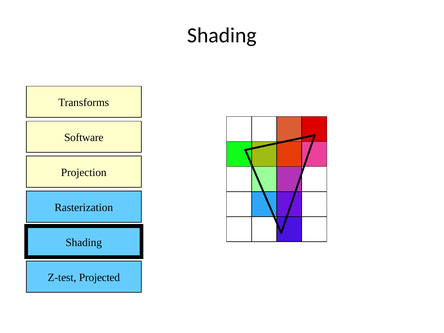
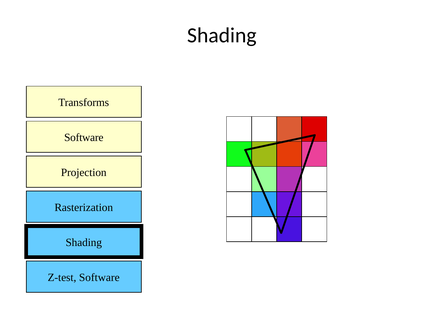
Z-test Projected: Projected -> Software (99, 277)
